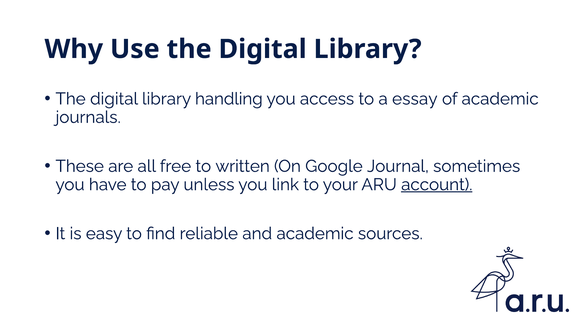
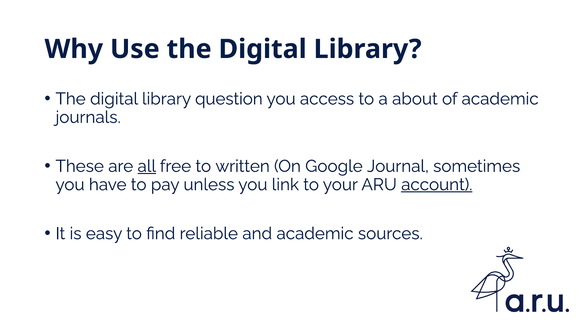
handling: handling -> question (229, 99)
essay: essay -> about (415, 99)
all underline: none -> present (147, 166)
